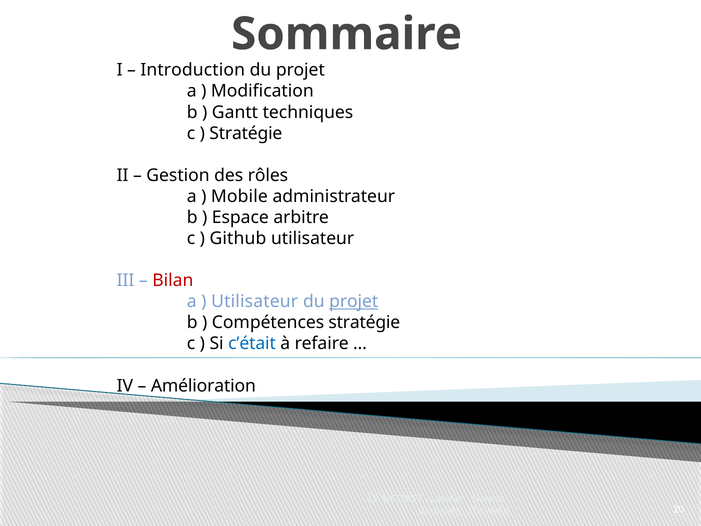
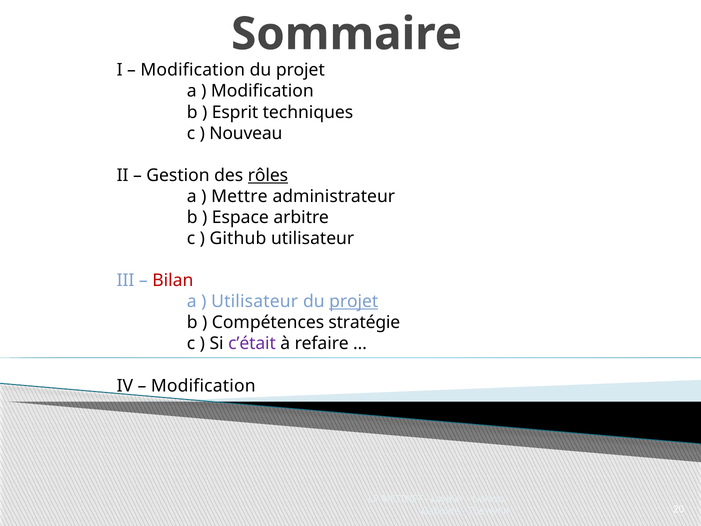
Introduction: Introduction -> Modification (193, 70)
Gantt: Gantt -> Esprit (235, 112)
Stratégie: Stratégie -> Nouveau (246, 133)
rôles underline: none -> present (268, 175)
Mobile: Mobile -> Mettre (239, 196)
c’était colour: blue -> purple (252, 344)
Amélioration: Amélioration -> Modification (203, 386)
